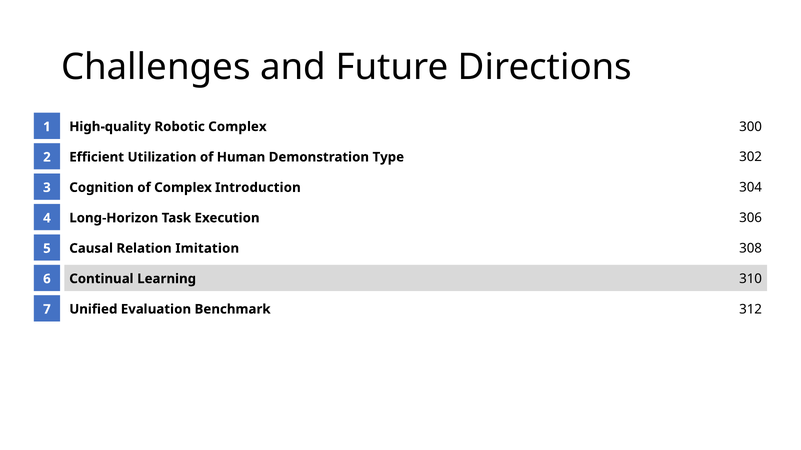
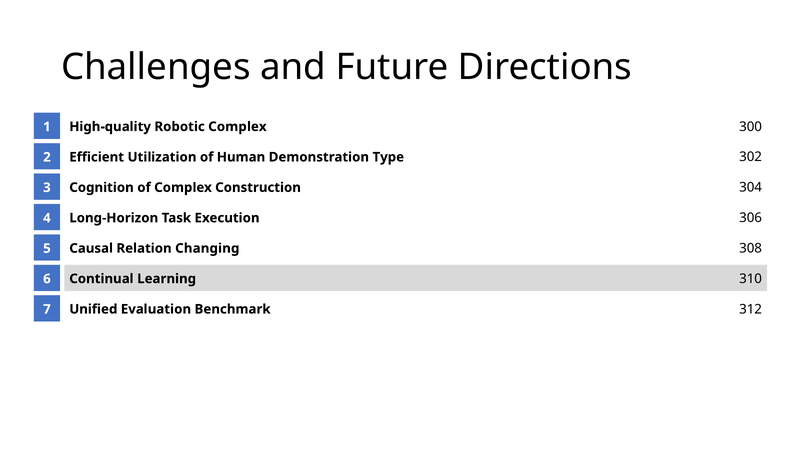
Introduction: Introduction -> Construction (258, 188)
Imitation: Imitation -> Changing (207, 249)
